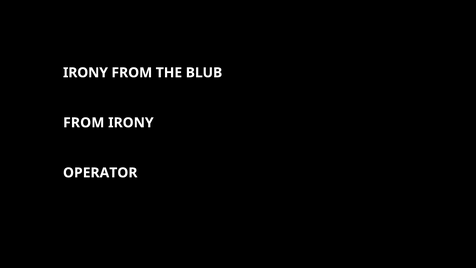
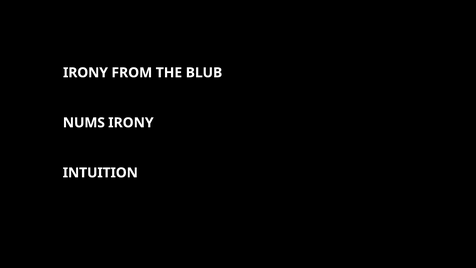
FROM: FROM -> NUMS (84, 123)
OPERATOR: OPERATOR -> INTUITION (100, 173)
